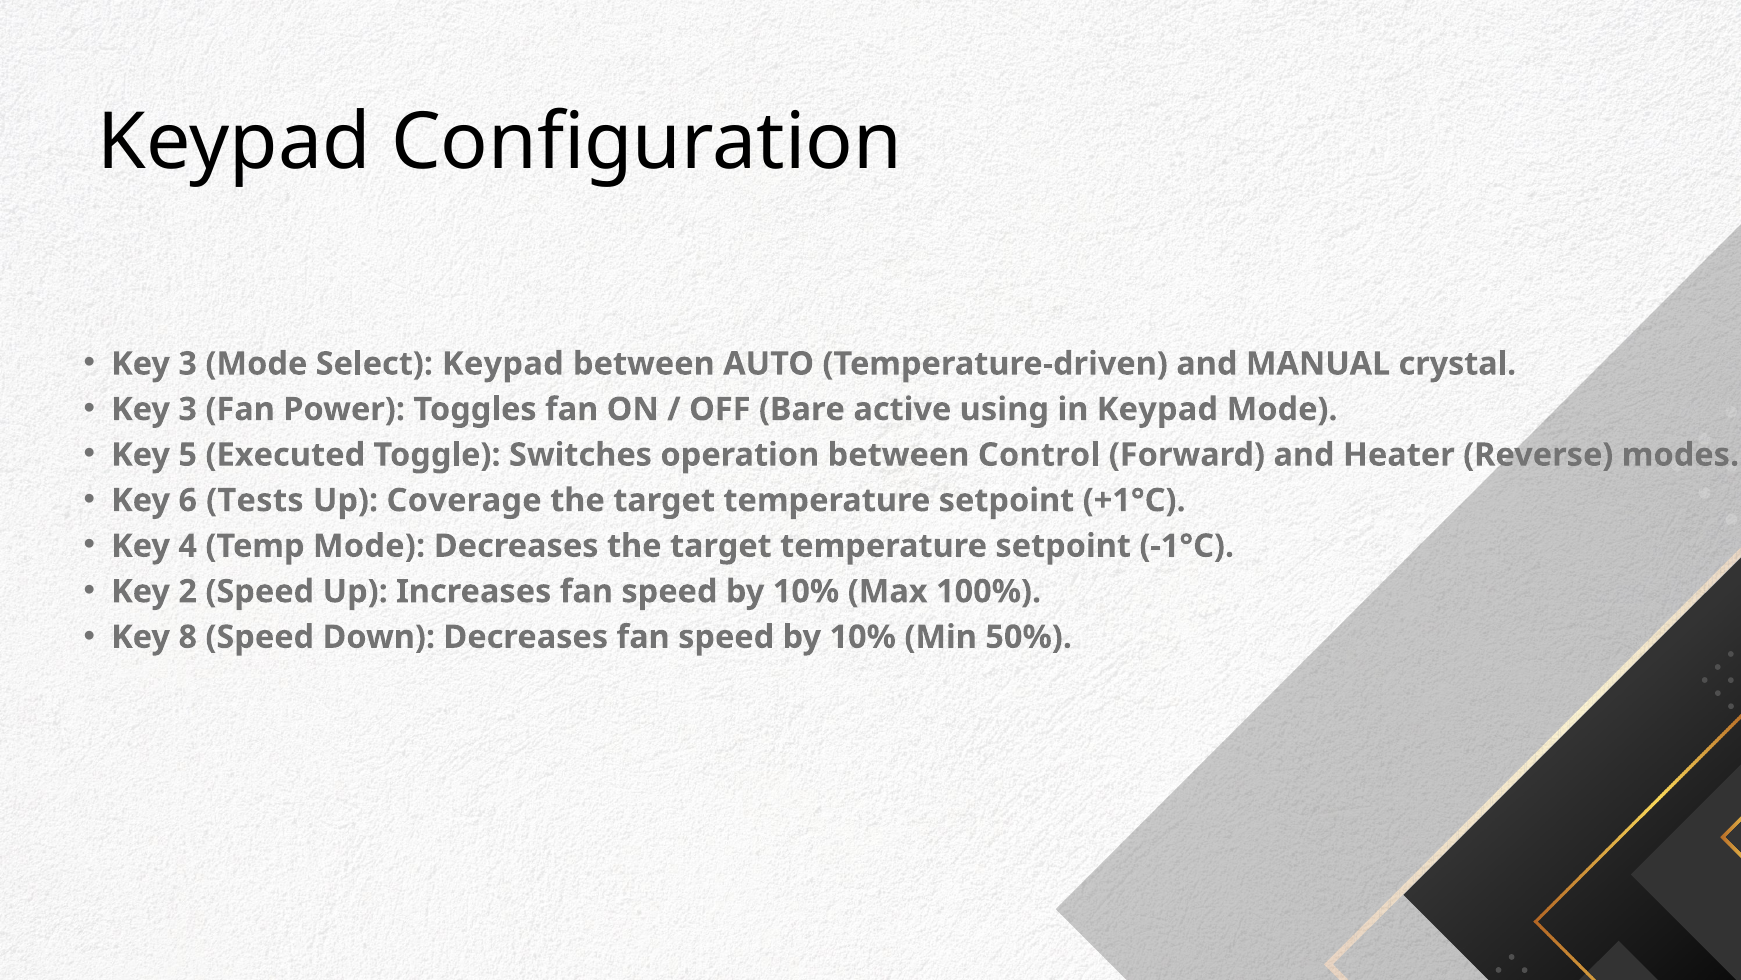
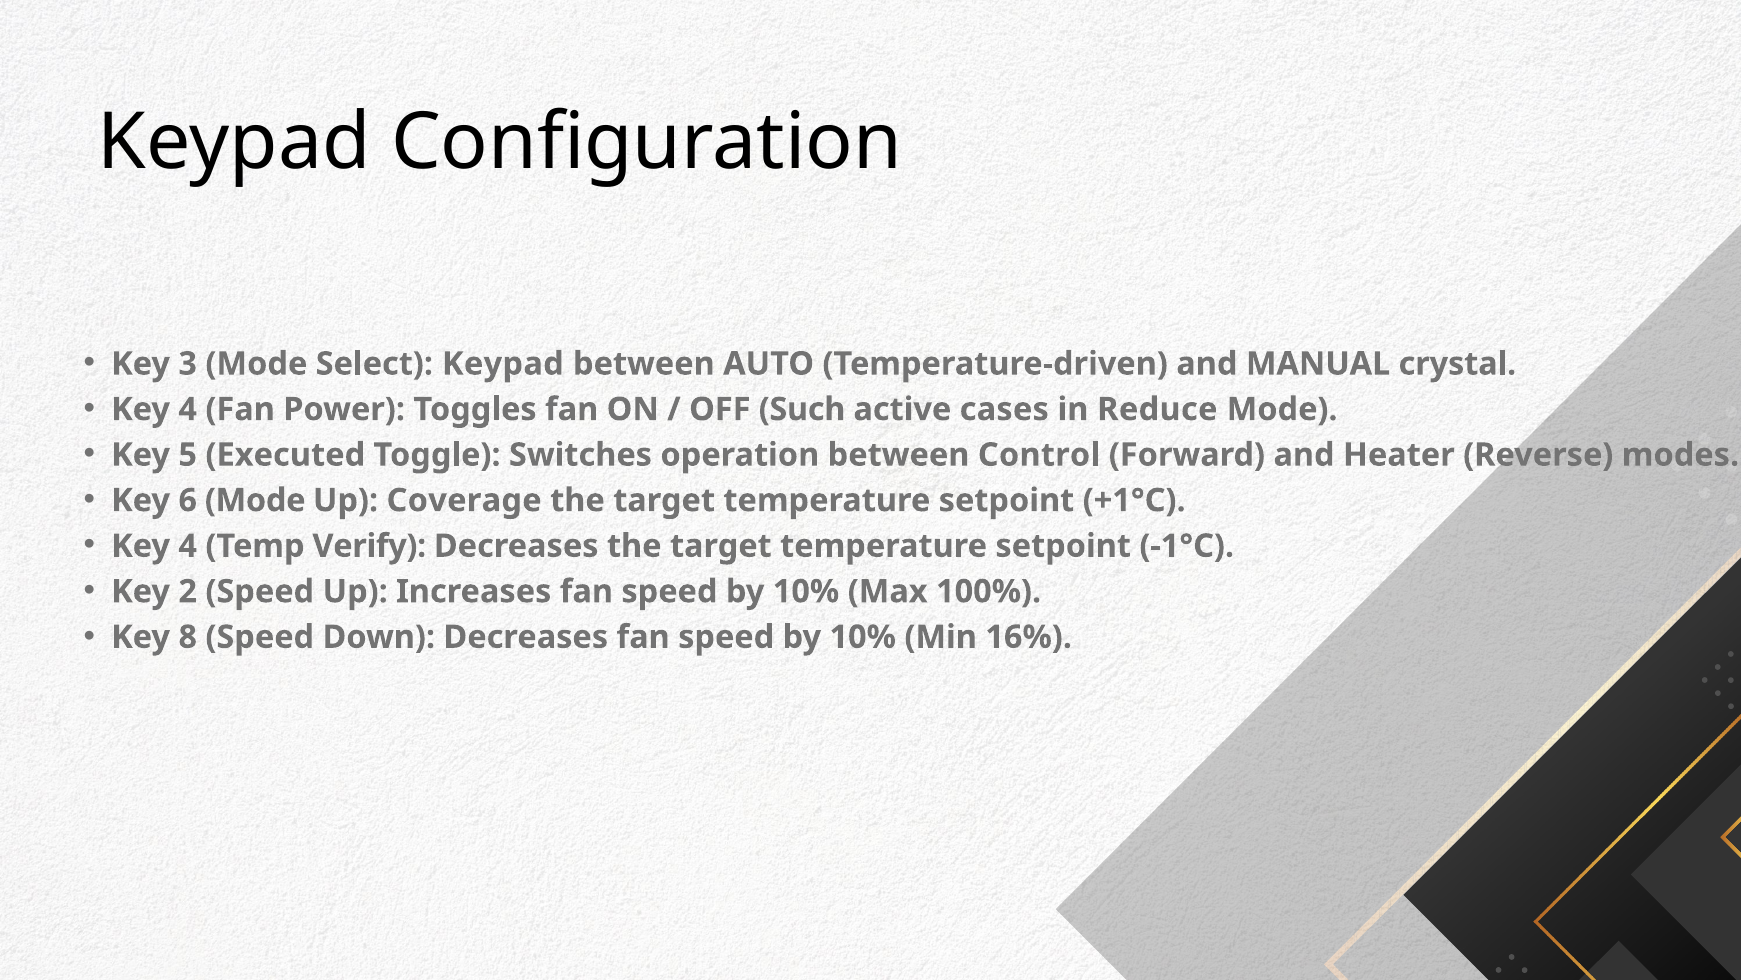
3: 3 -> 4 (188, 409)
Bare: Bare -> Such (802, 409)
using: using -> cases (1004, 409)
in Keypad: Keypad -> Reduce (1157, 409)
6 Tests: Tests -> Mode (255, 500)
Temp Mode: Mode -> Verify (369, 546)
50%: 50% -> 16% (1029, 637)
